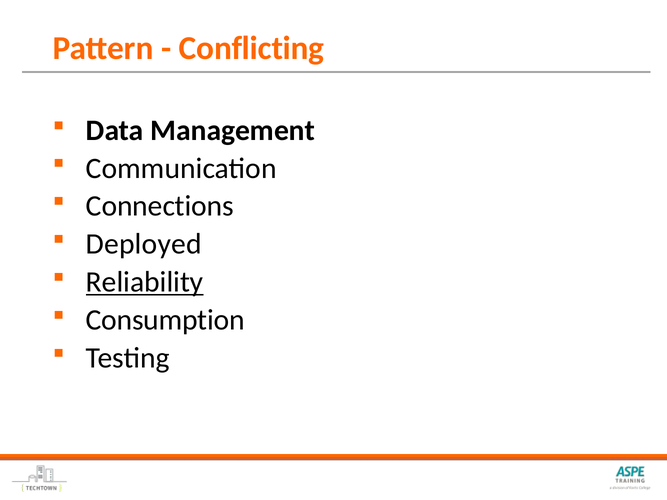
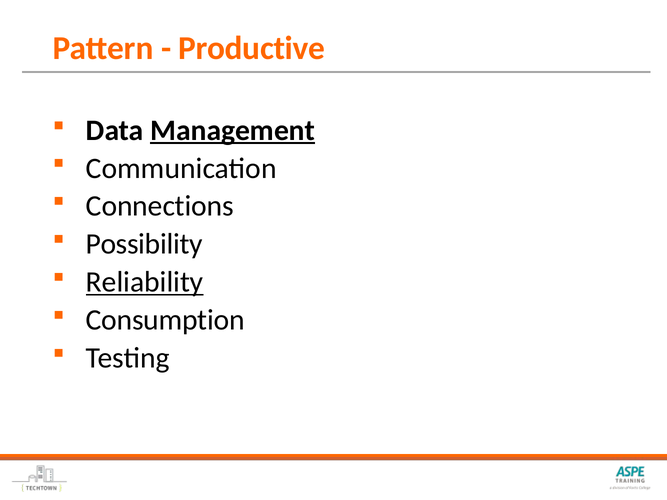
Conflicting: Conflicting -> Productive (252, 48)
Management underline: none -> present (233, 130)
Deployed: Deployed -> Possibility (144, 244)
